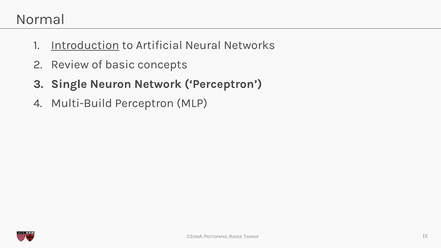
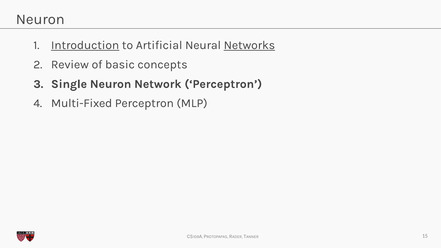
Normal: Normal -> Neuron (40, 19)
Networks underline: none -> present (249, 45)
Multi-Build: Multi-Build -> Multi-Fixed (82, 103)
